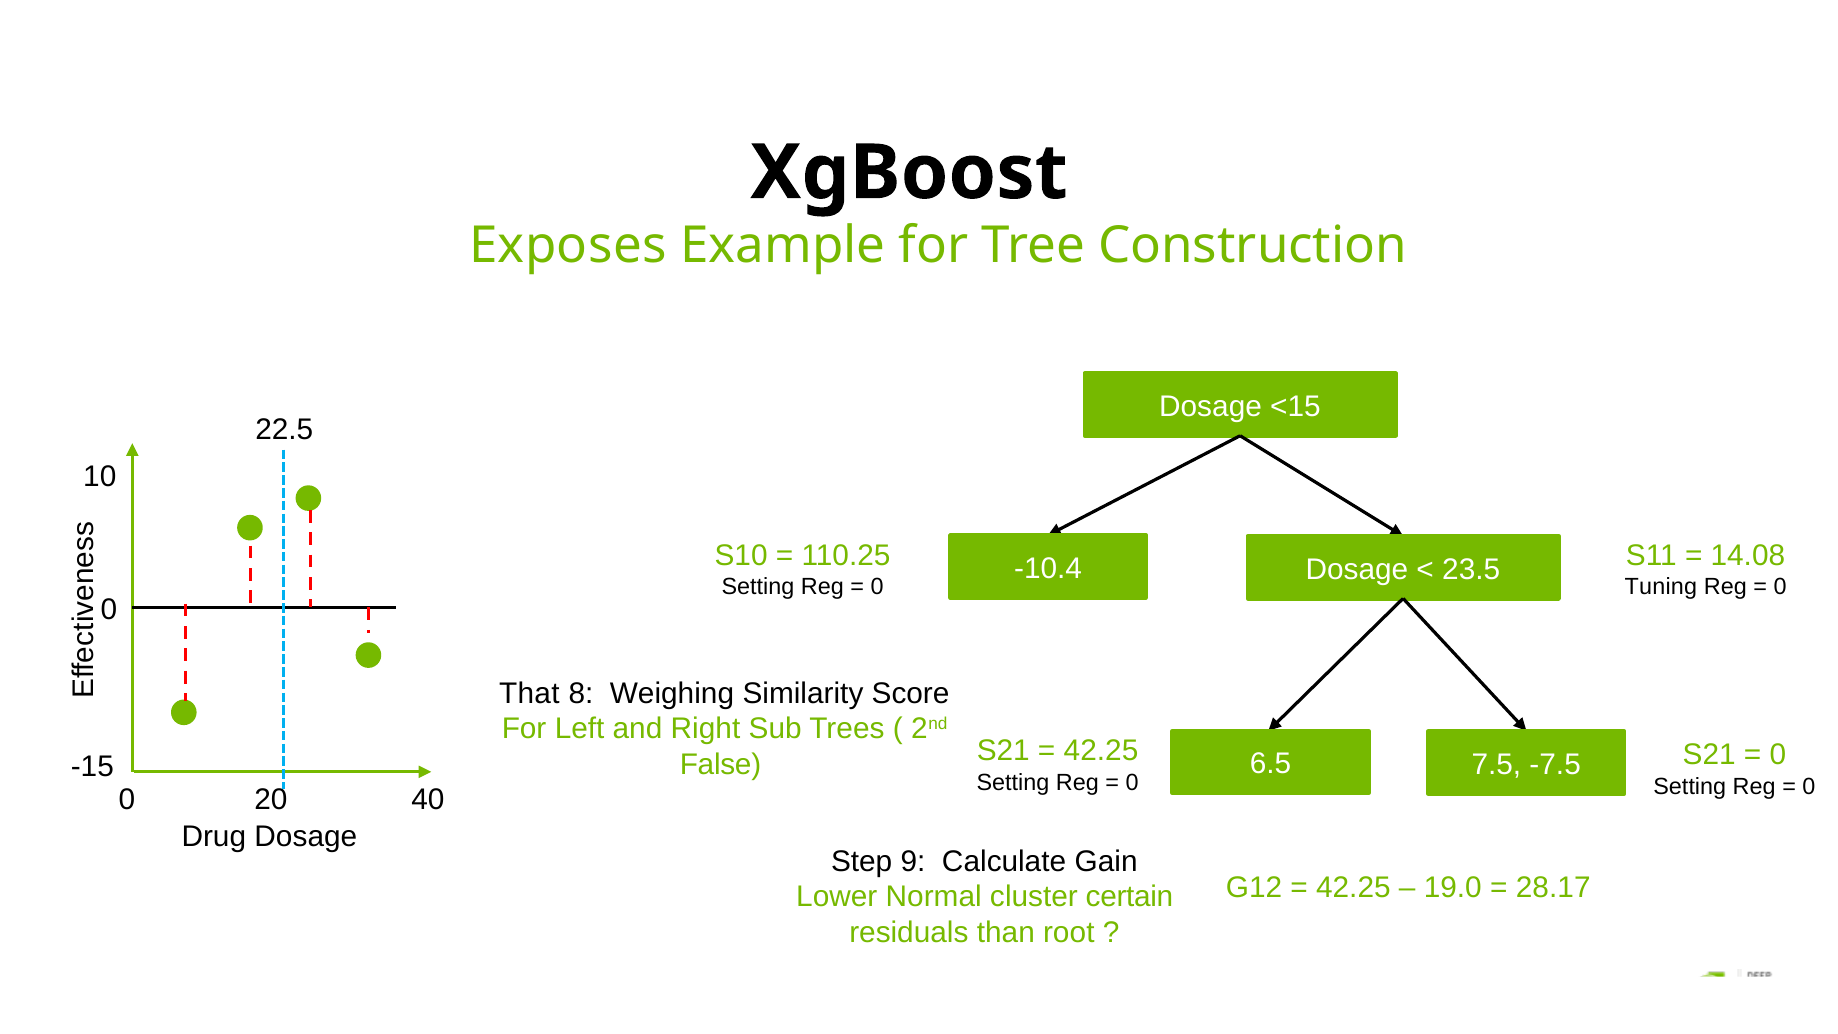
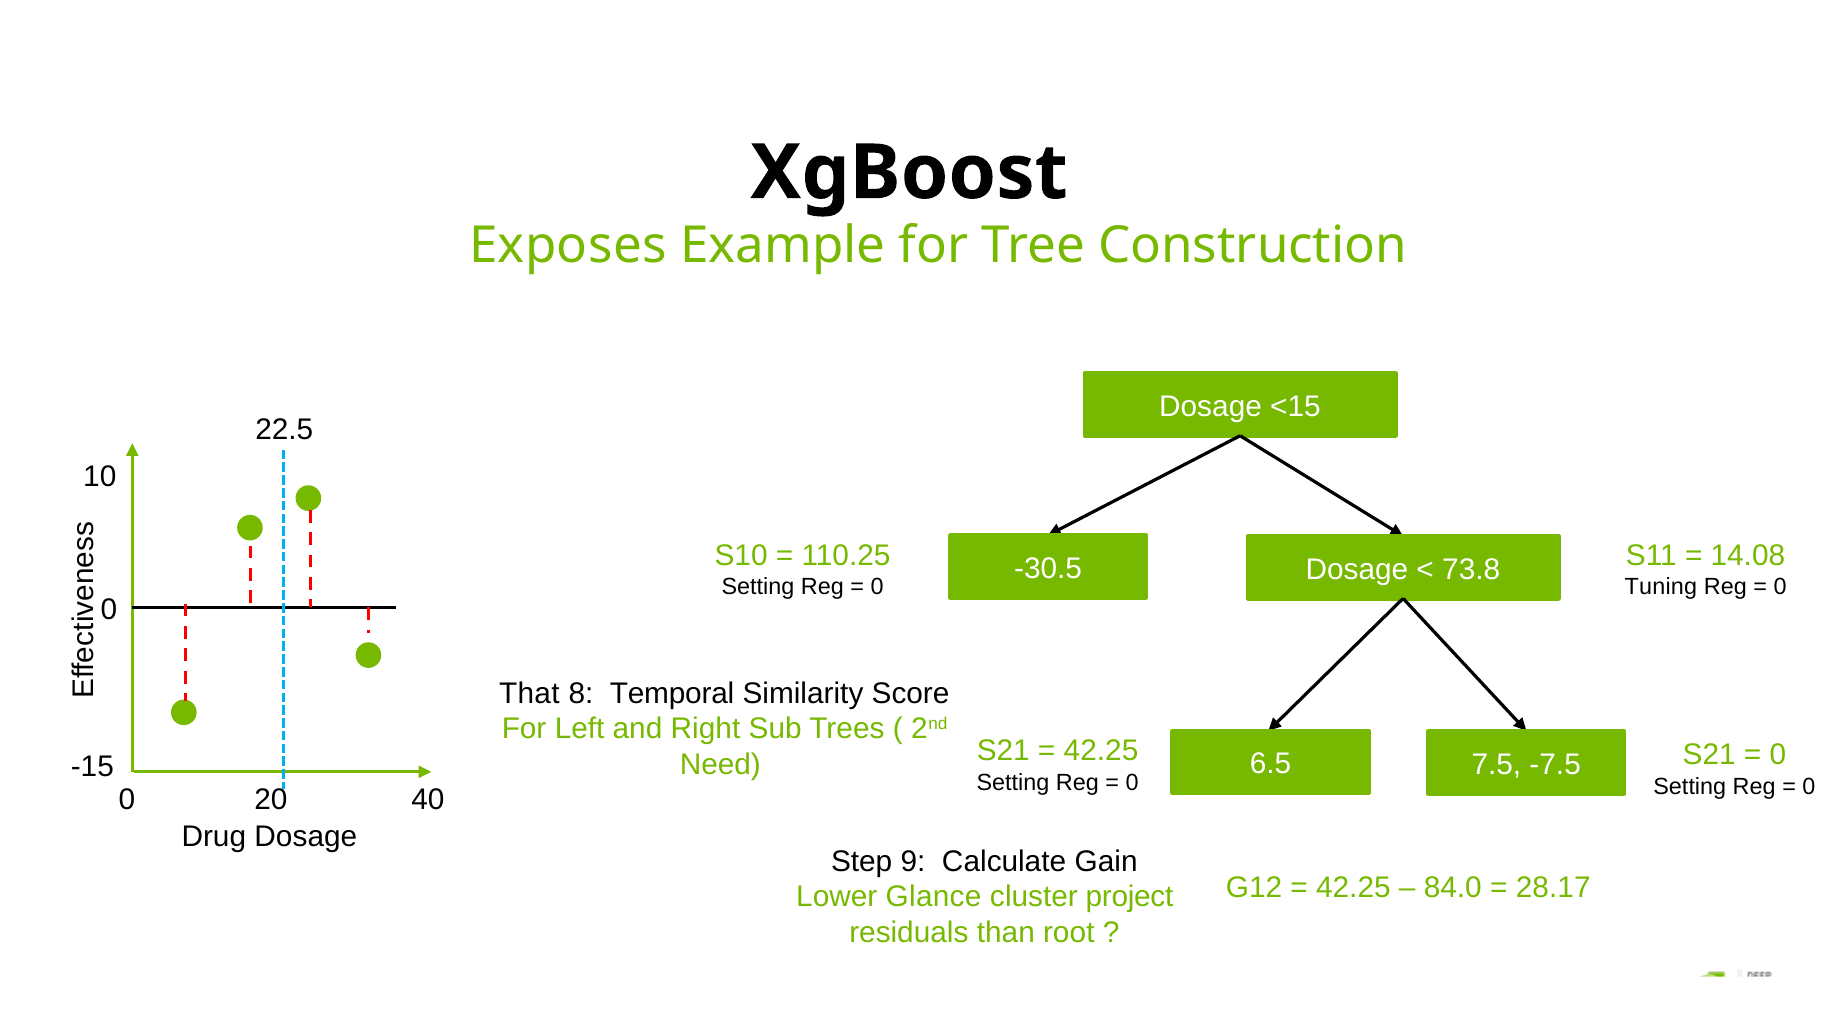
-10.4: -10.4 -> -30.5 (1048, 568)
23.5: 23.5 -> 73.8 (1471, 569)
Weighing: Weighing -> Temporal (672, 693)
False: False -> Need (720, 765)
19.0: 19.0 -> 84.0 (1453, 888)
Normal: Normal -> Glance (934, 897)
certain: certain -> project (1130, 897)
